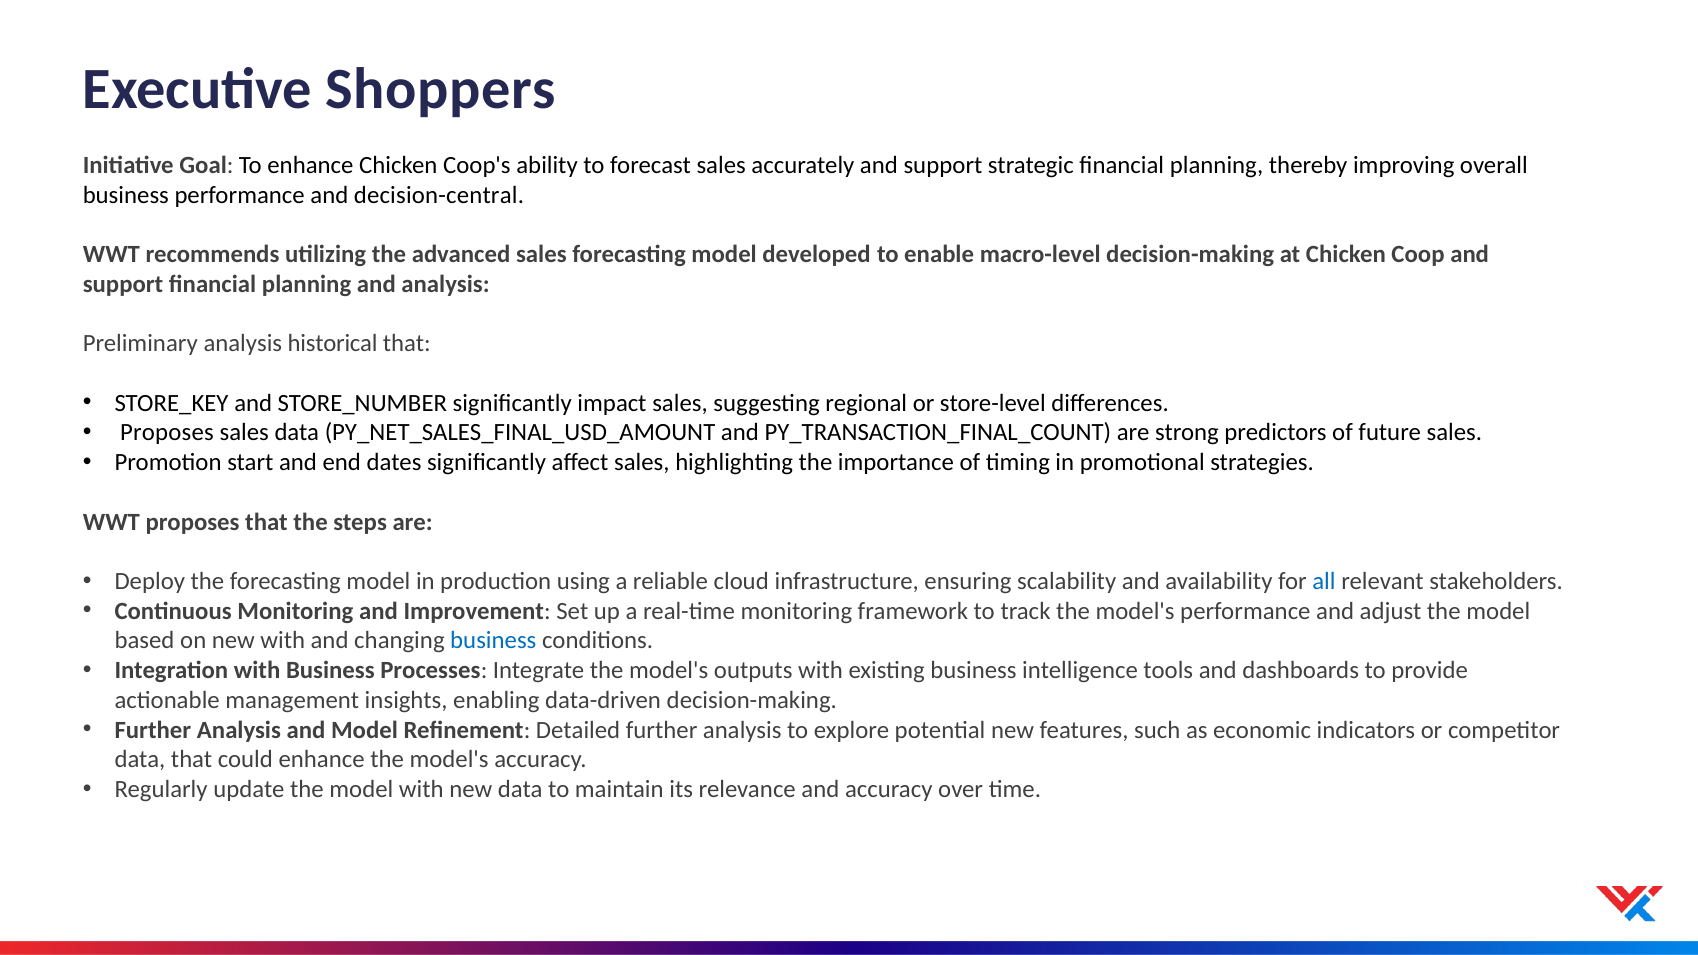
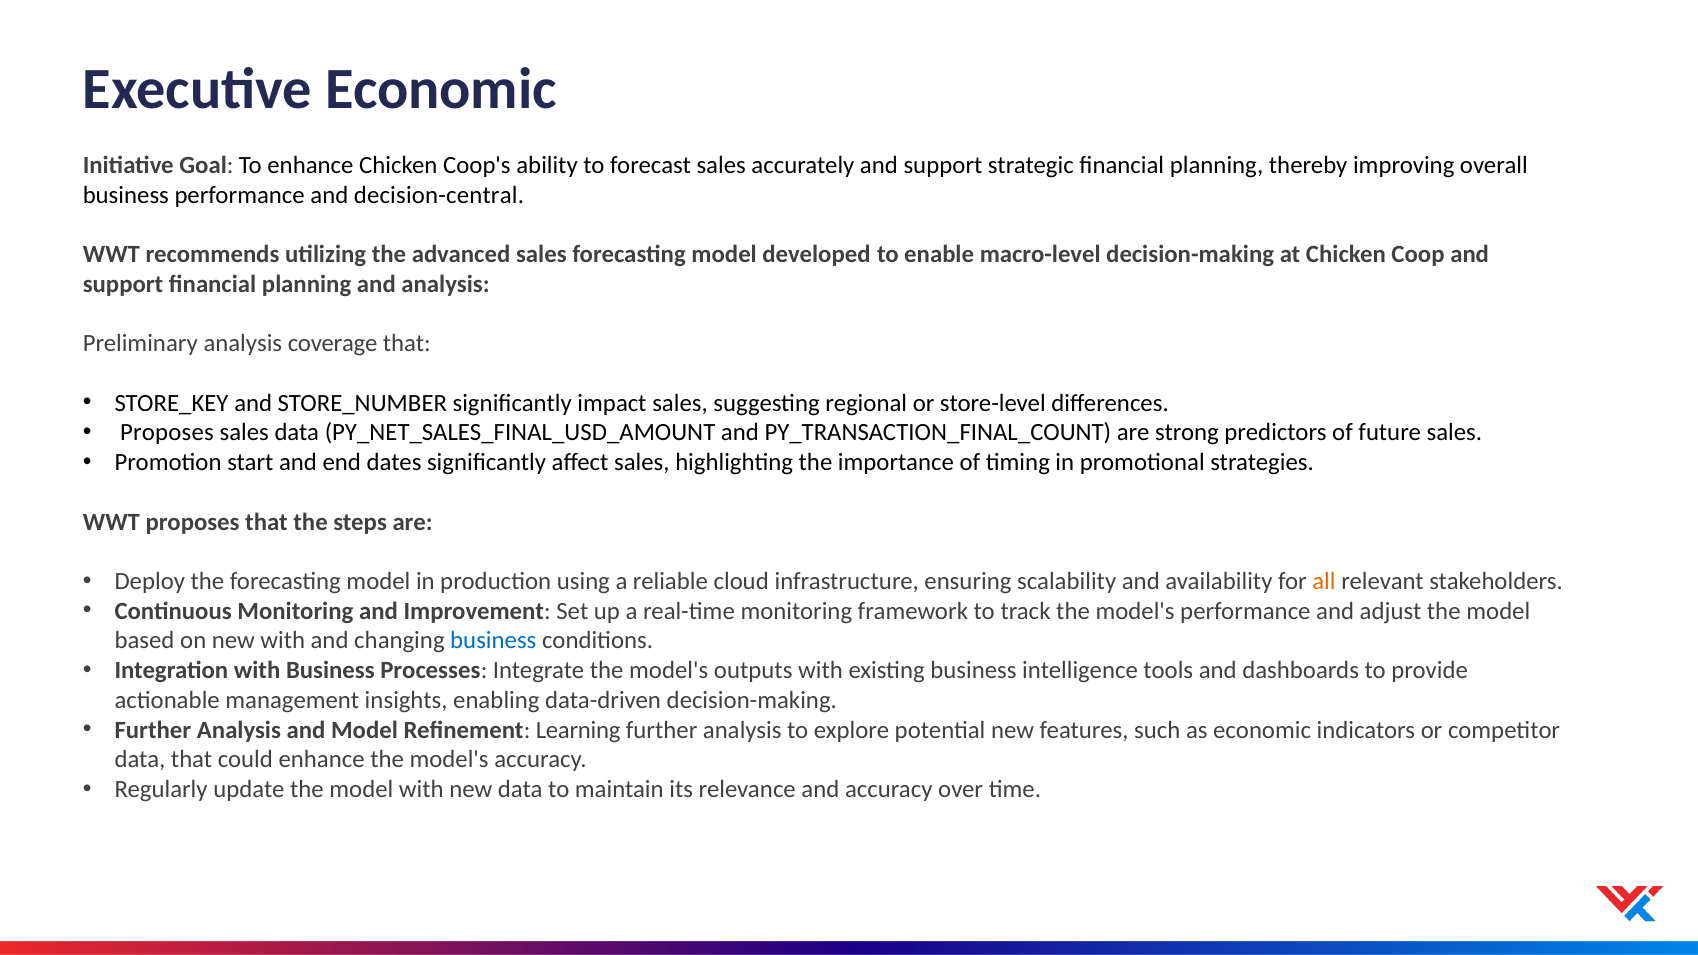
Executive Shoppers: Shoppers -> Economic (441, 90)
historical: historical -> coverage (333, 344)
all colour: blue -> orange (1324, 581)
Detailed: Detailed -> Learning (578, 730)
